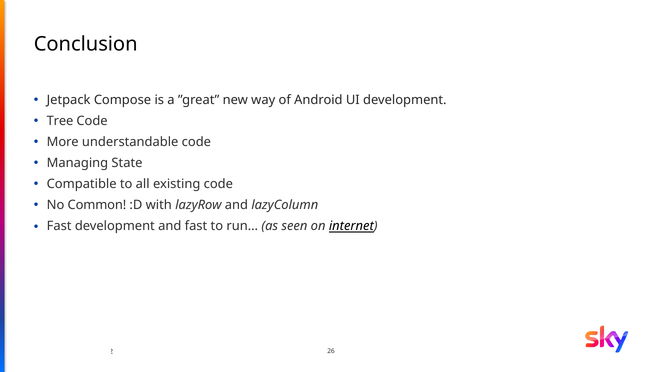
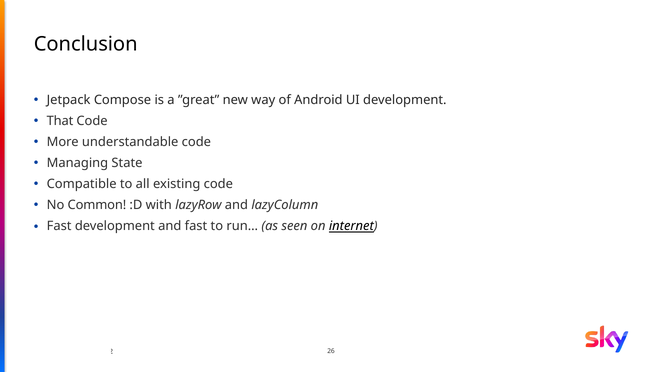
Tree: Tree -> That (60, 121)
